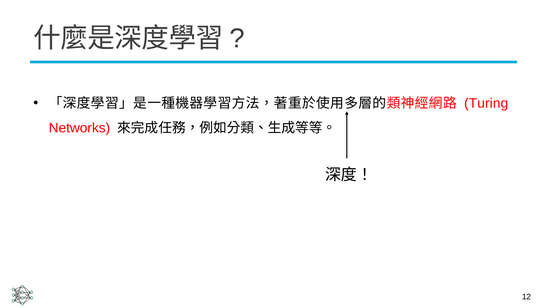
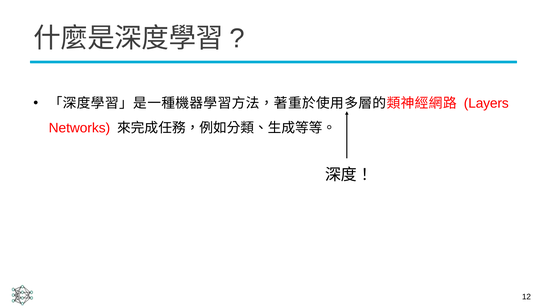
Turing: Turing -> Layers (486, 103)
